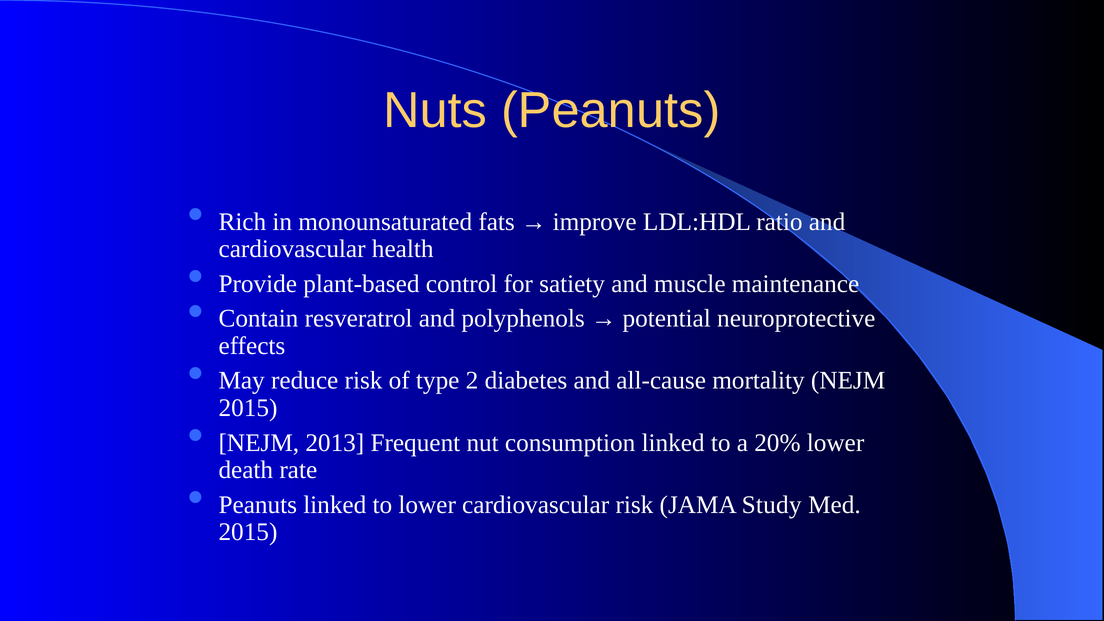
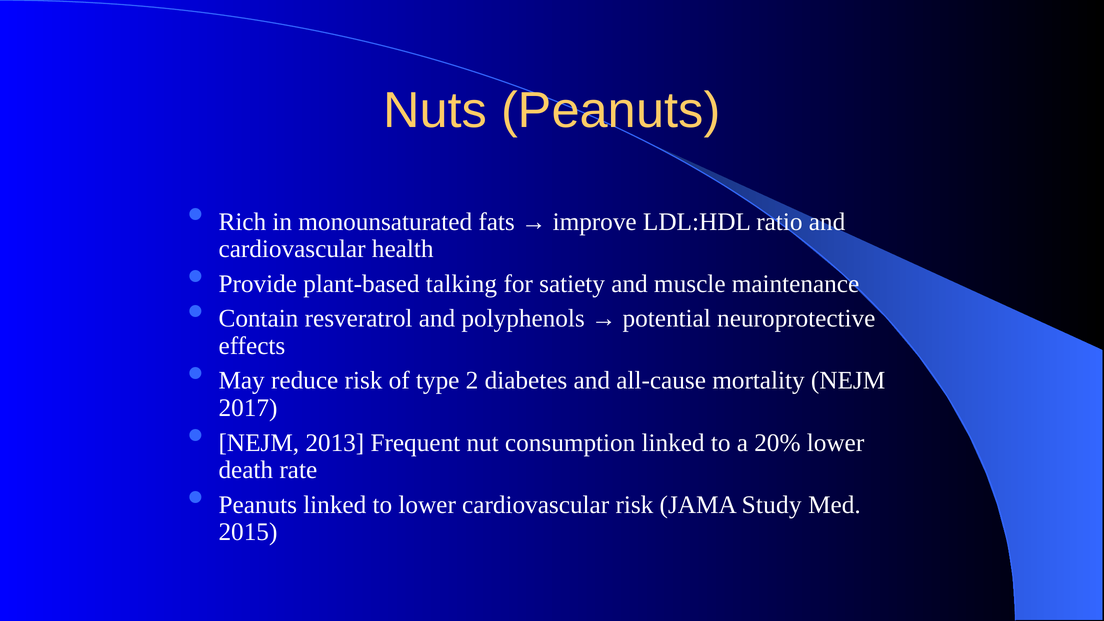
control: control -> talking (461, 284)
2015: 2015 -> 2017 (248, 408)
